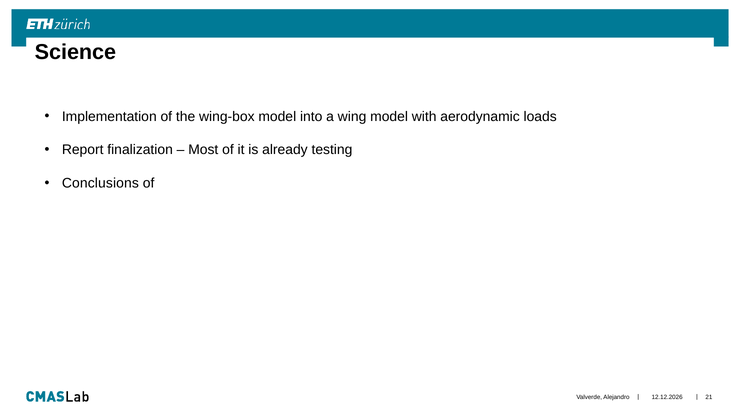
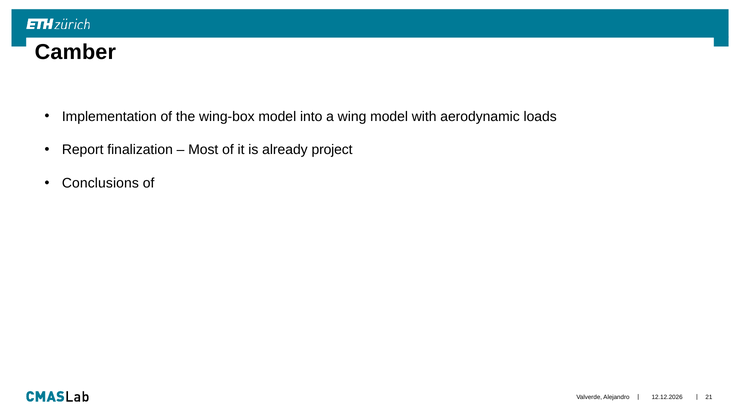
Science: Science -> Camber (75, 52)
testing: testing -> project (332, 150)
